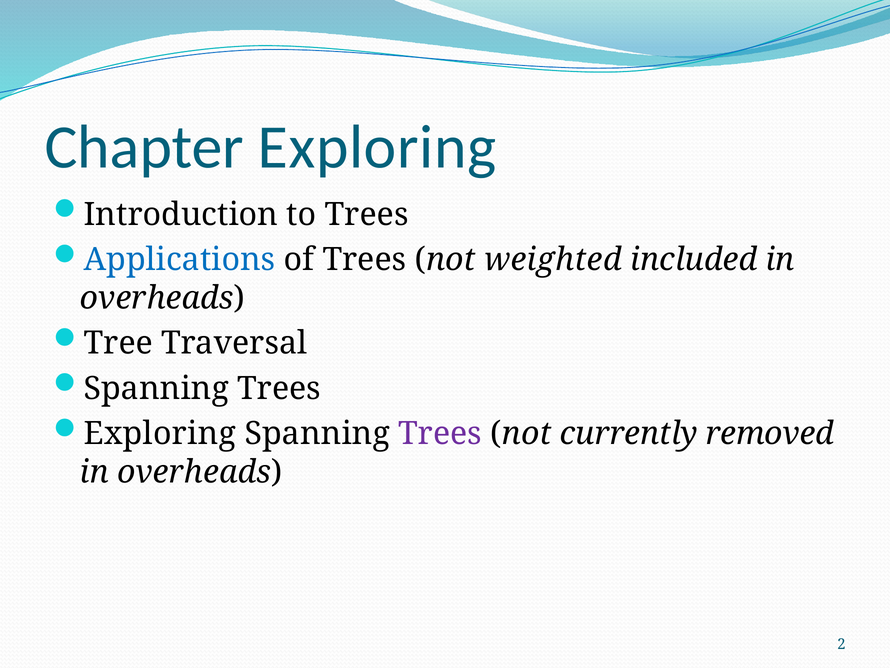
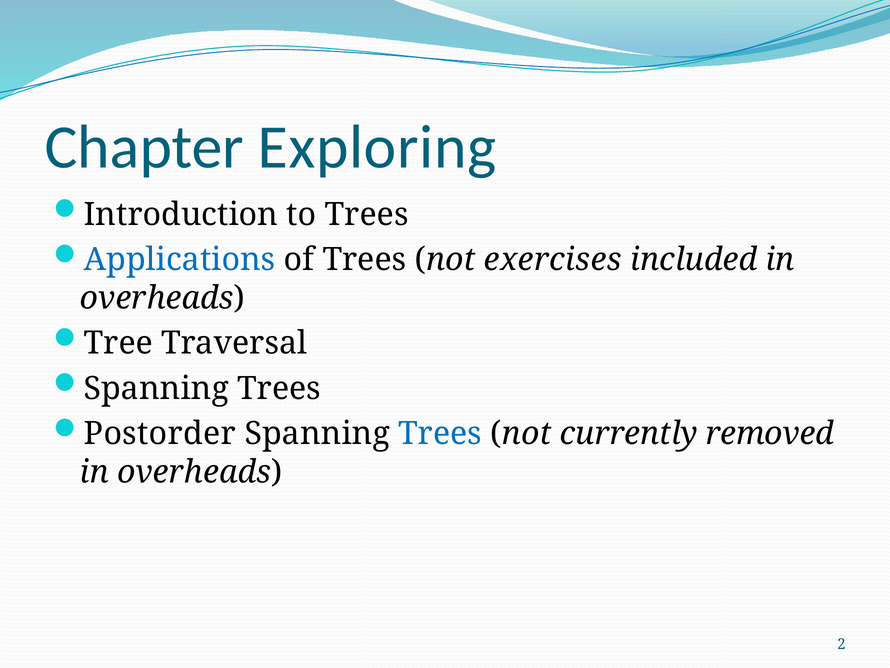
weighted: weighted -> exercises (553, 259)
Exploring: Exploring -> Postorder (160, 433)
Trees colour: purple -> blue (440, 433)
